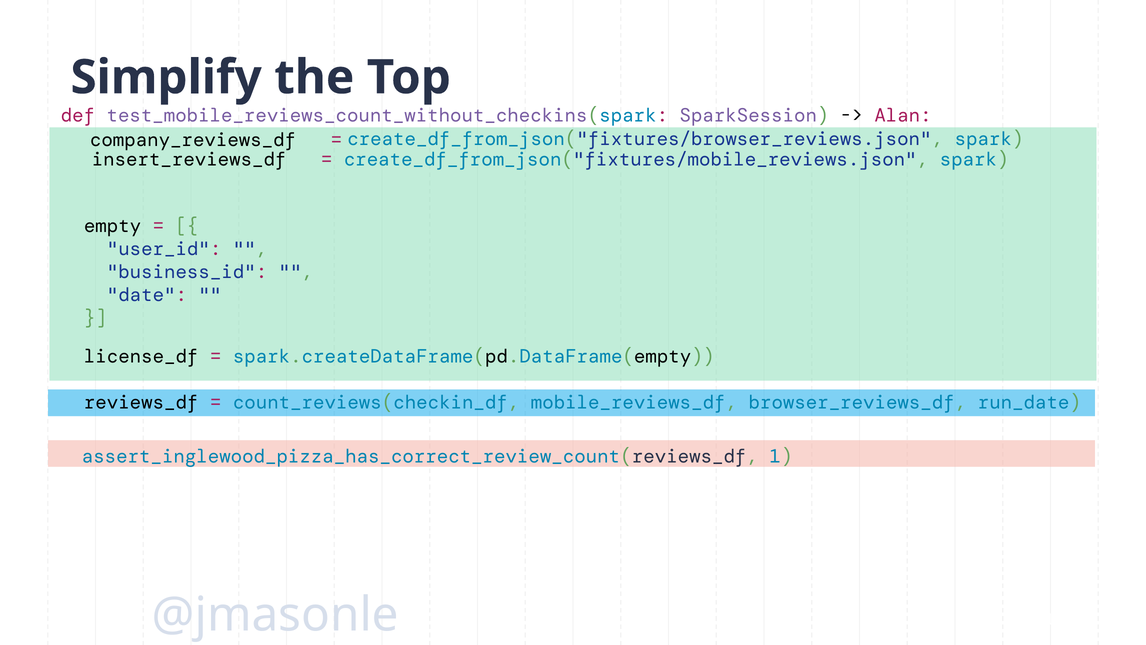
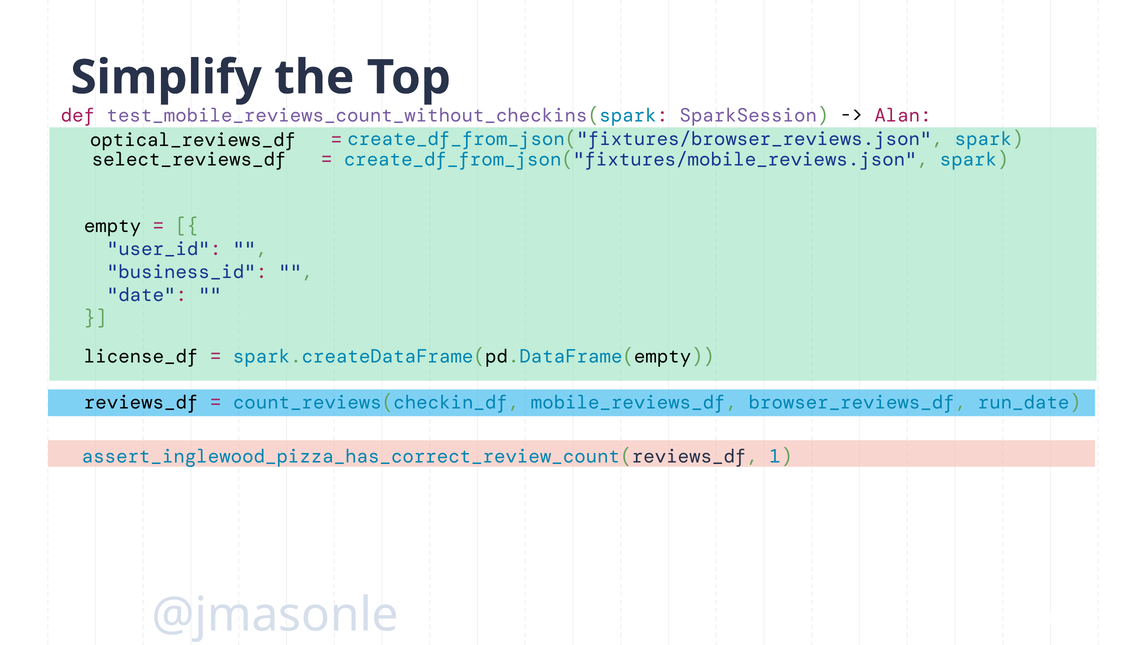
company_reviews_df: company_reviews_df -> optical_reviews_df (193, 140)
insert_reviews_df: insert_reviews_df -> select_reviews_df (189, 159)
